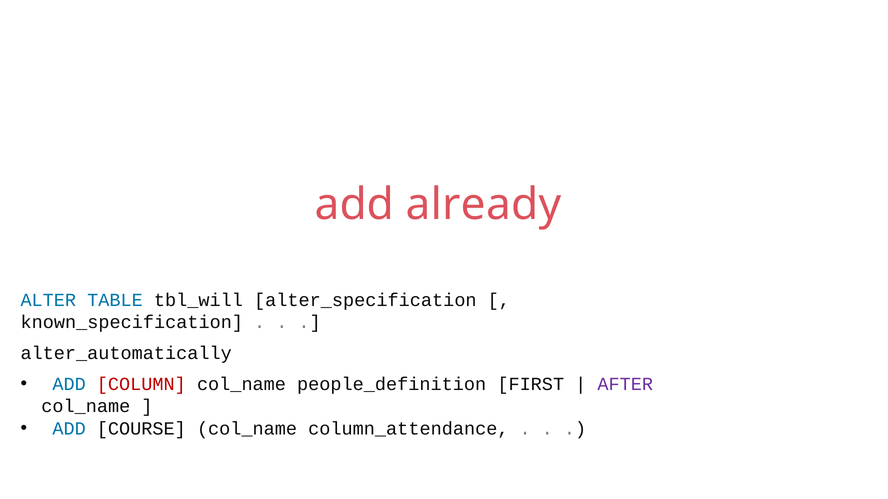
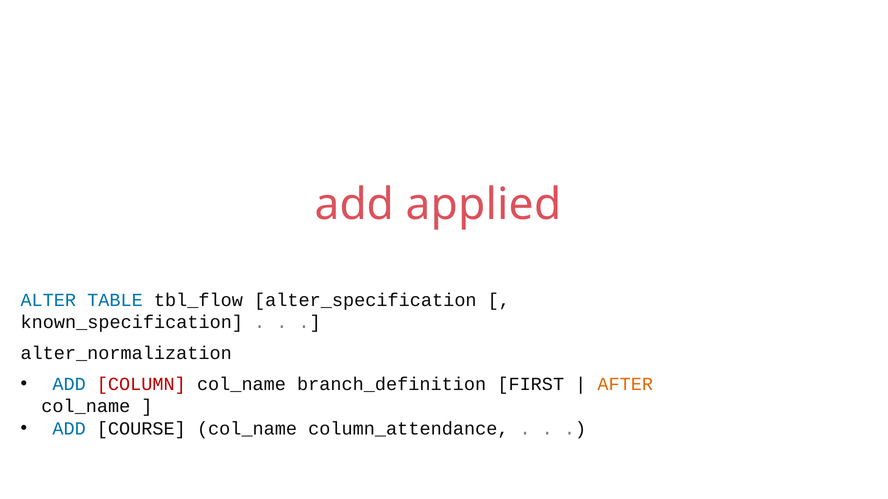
already: already -> applied (484, 205)
tbl_will: tbl_will -> tbl_flow (198, 300)
alter_automatically: alter_automatically -> alter_normalization (126, 354)
people_definition: people_definition -> branch_definition (392, 385)
AFTER colour: purple -> orange (625, 385)
